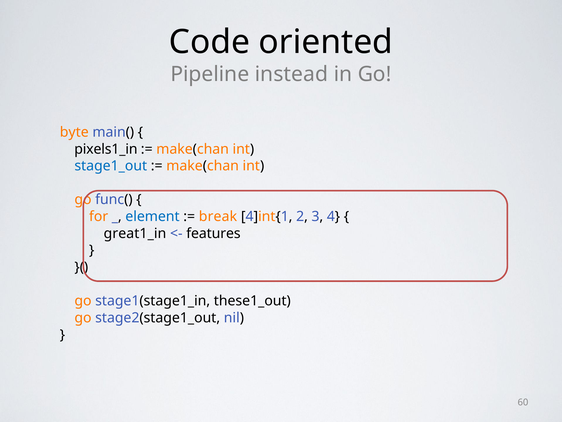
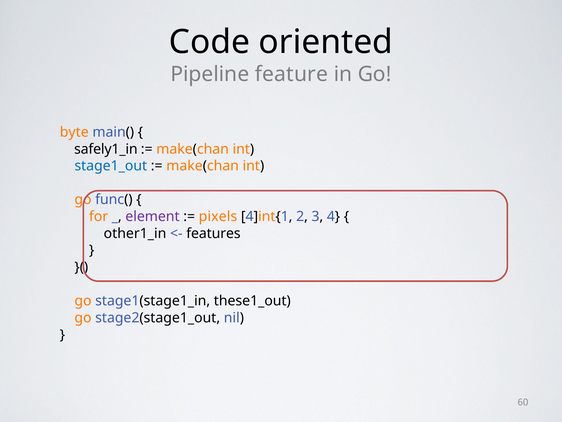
instead: instead -> feature (291, 74)
pixels1_in: pixels1_in -> safely1_in (106, 149)
element colour: blue -> purple (153, 216)
break: break -> pixels (218, 216)
great1_in: great1_in -> other1_in (135, 233)
